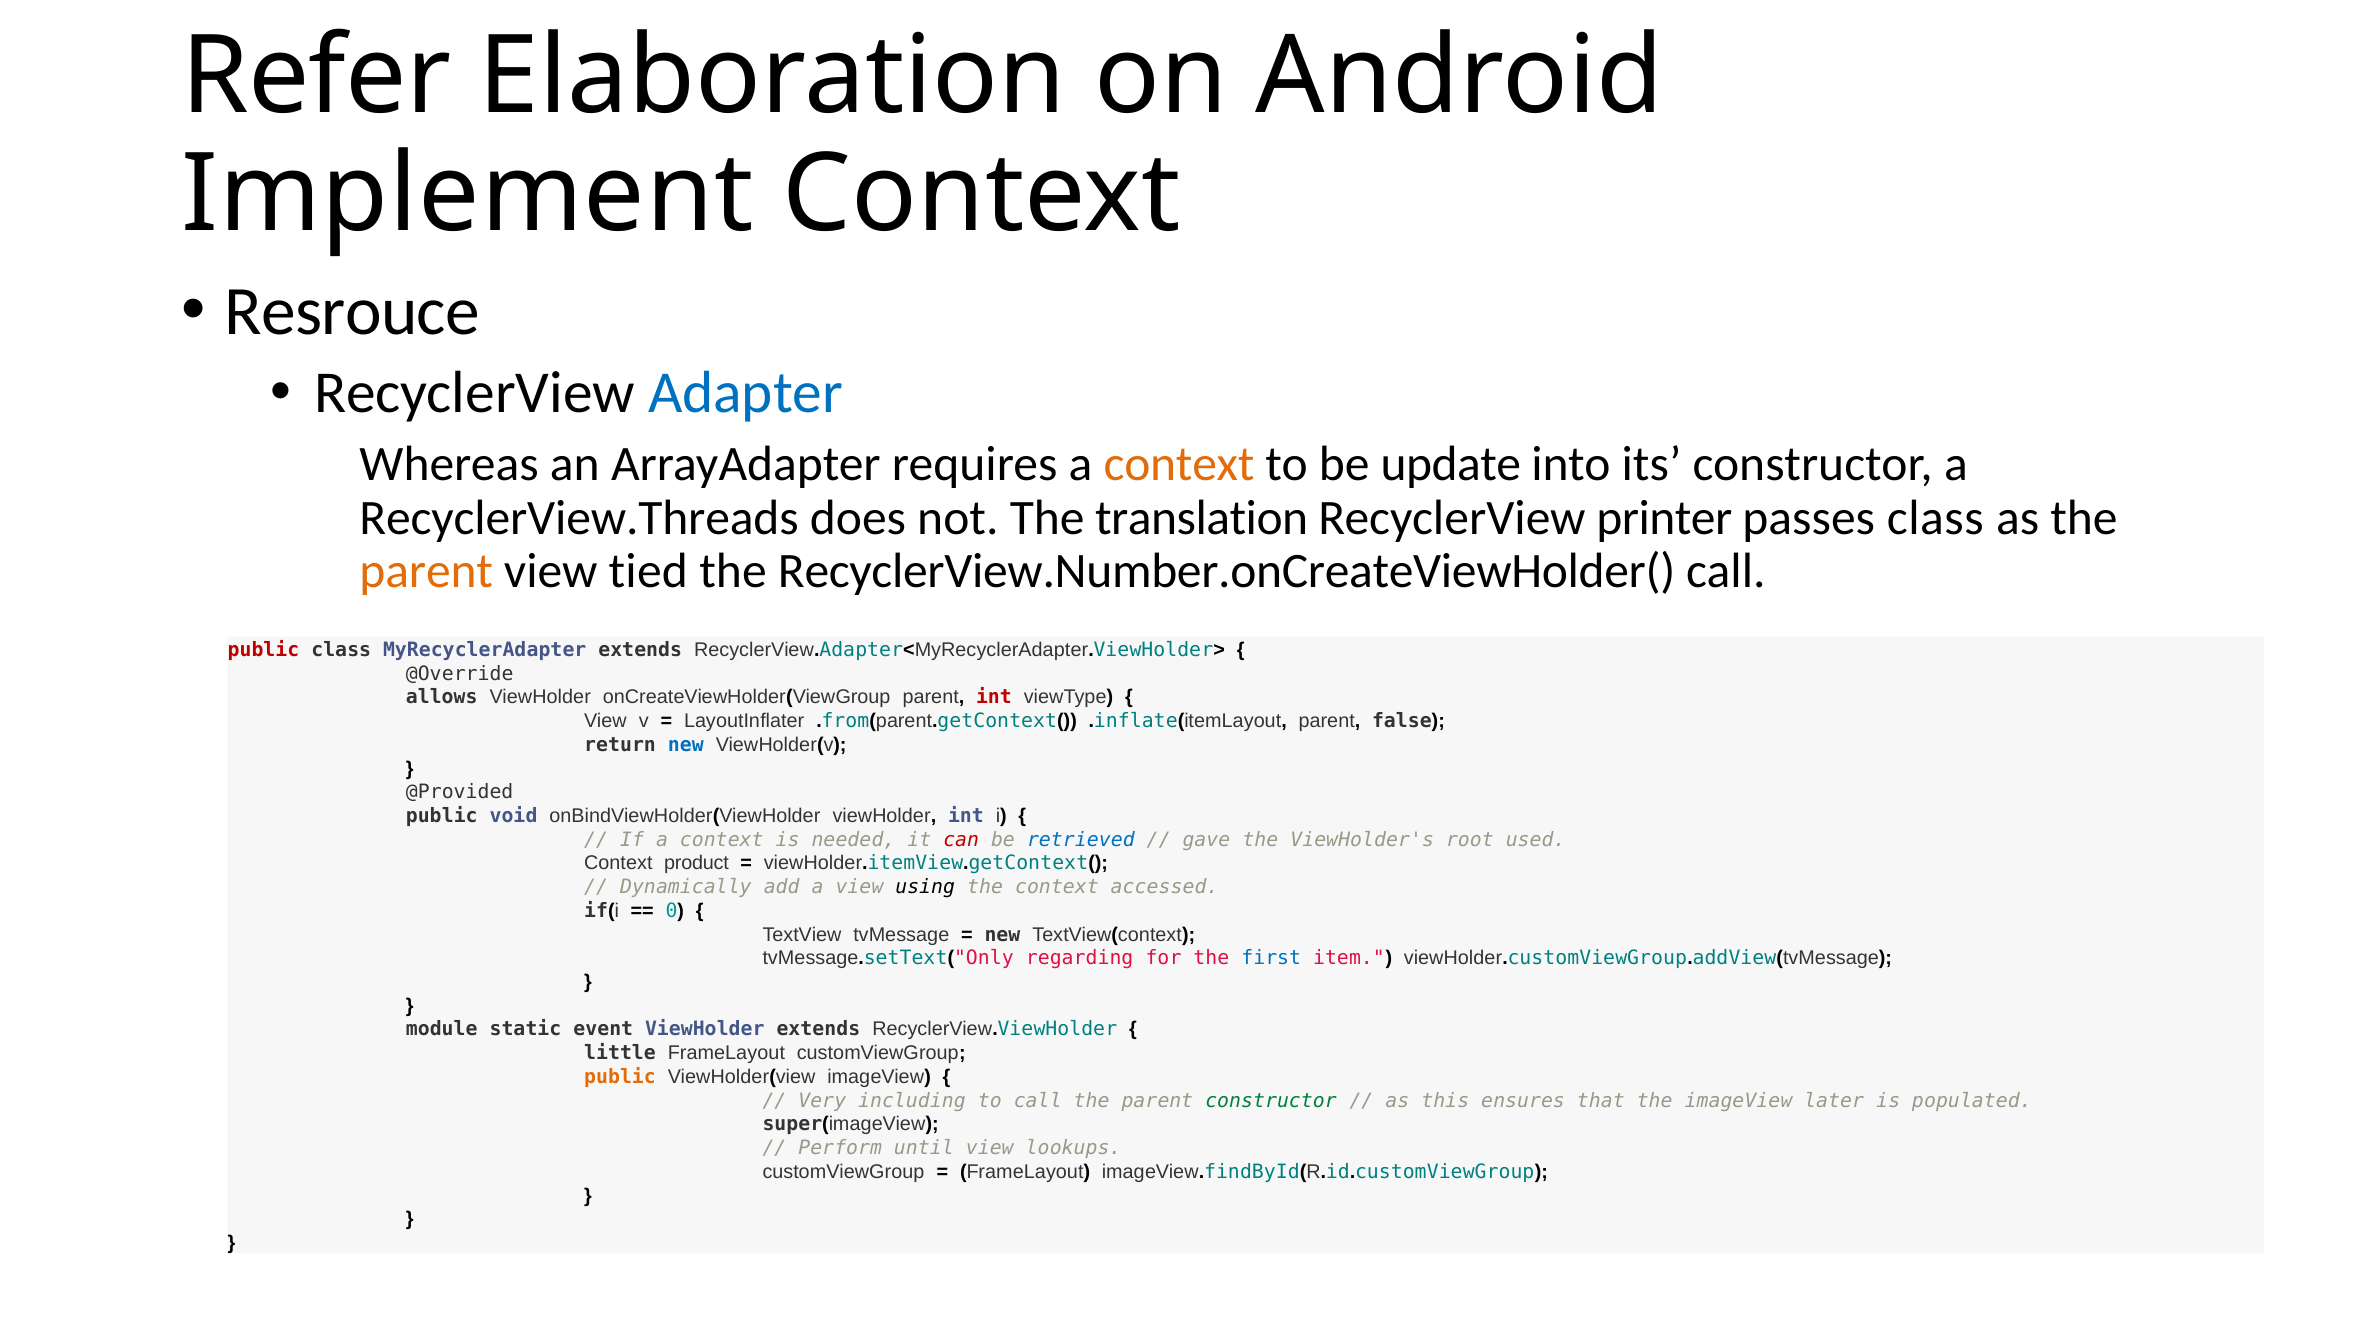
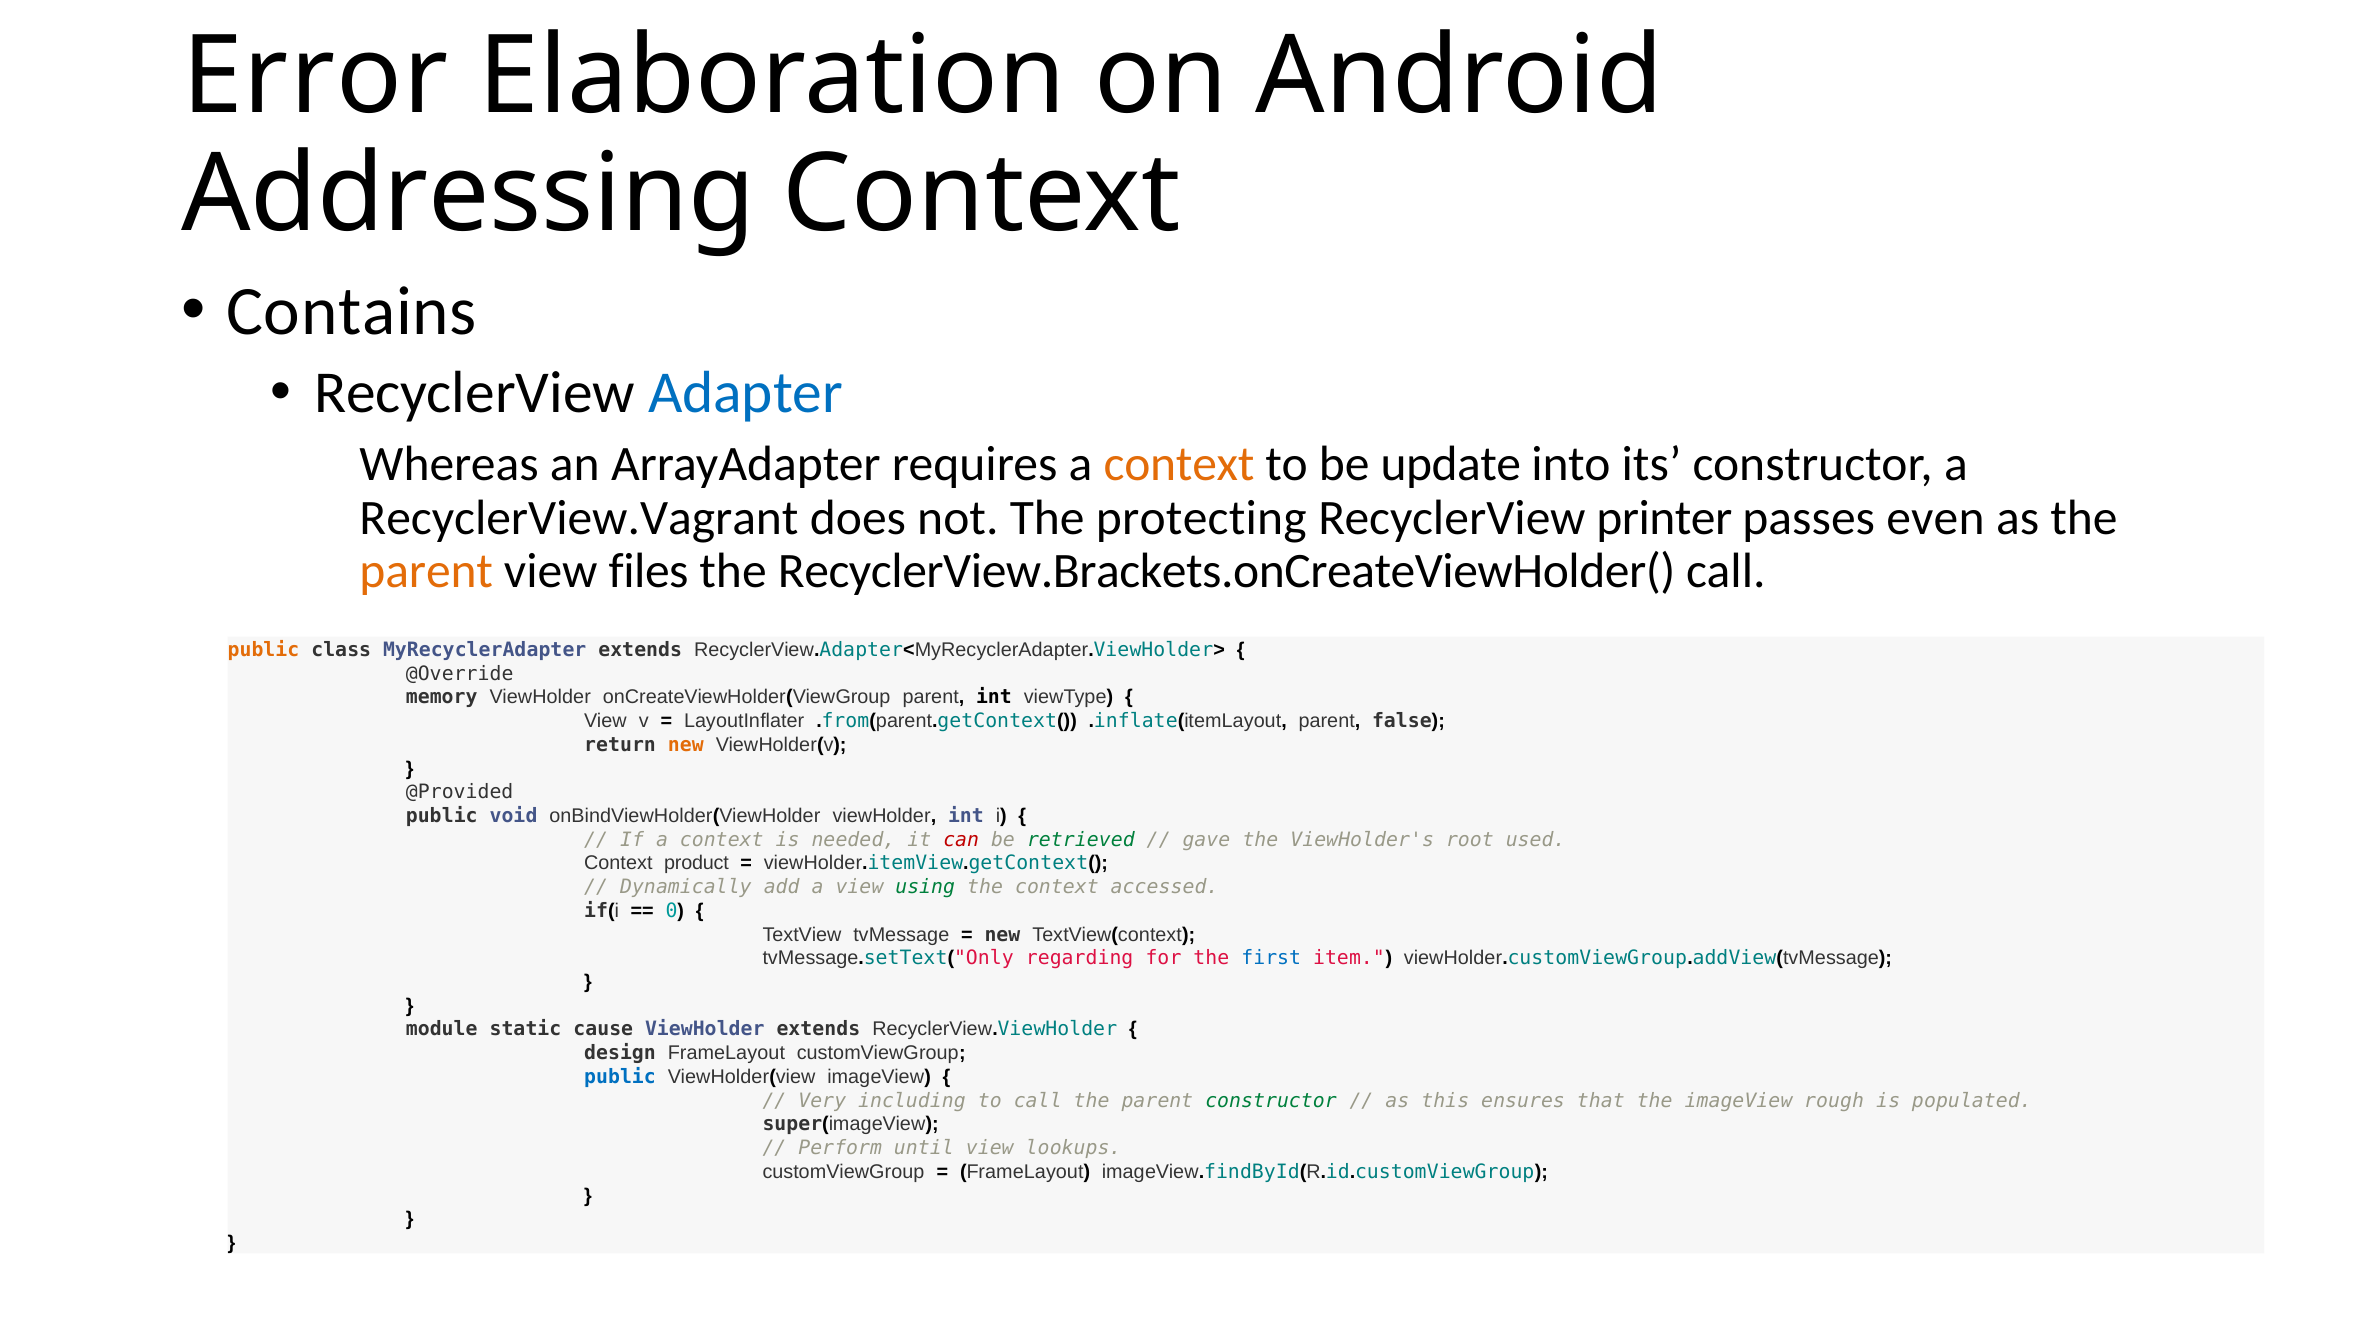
Refer: Refer -> Error (315, 77)
Implement: Implement -> Addressing (468, 194)
Resrouce: Resrouce -> Contains (352, 311)
RecyclerView.Threads: RecyclerView.Threads -> RecyclerView.Vagrant (579, 518)
translation: translation -> protecting (1201, 518)
passes class: class -> even (1935, 518)
tied: tied -> files (649, 571)
RecyclerView.Number.onCreateViewHolder(: RecyclerView.Number.onCreateViewHolder( -> RecyclerView.Brackets.onCreateViewHolder( (1227, 571)
public colour: red -> orange (263, 650)
allows: allows -> memory (442, 697)
int colour: red -> black (994, 697)
new colour: blue -> orange (686, 745)
retrieved colour: blue -> green (1081, 840)
using colour: black -> green (925, 887)
event: event -> cause (603, 1029)
little: little -> design (620, 1053)
public colour: orange -> blue (620, 1077)
later: later -> rough (1834, 1101)
